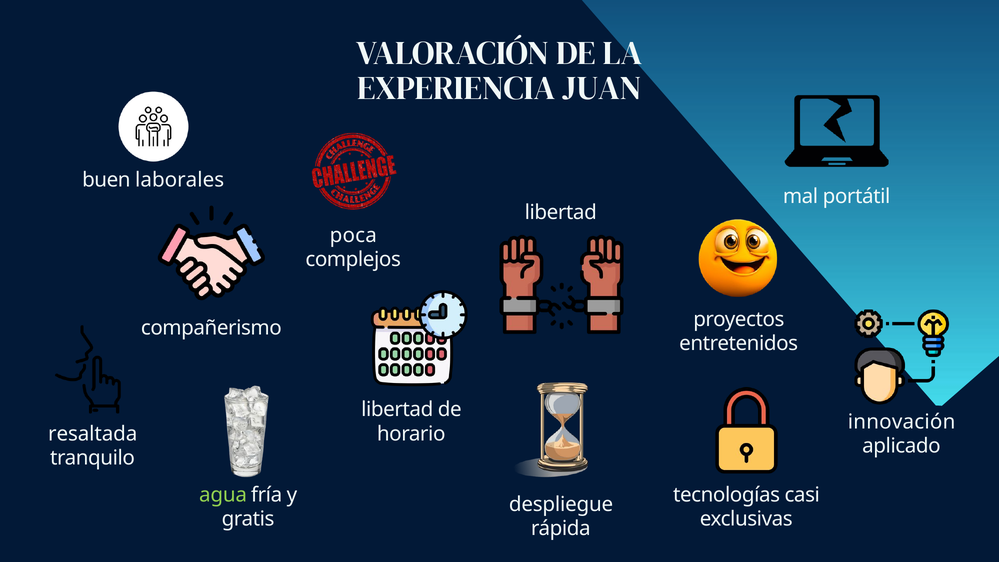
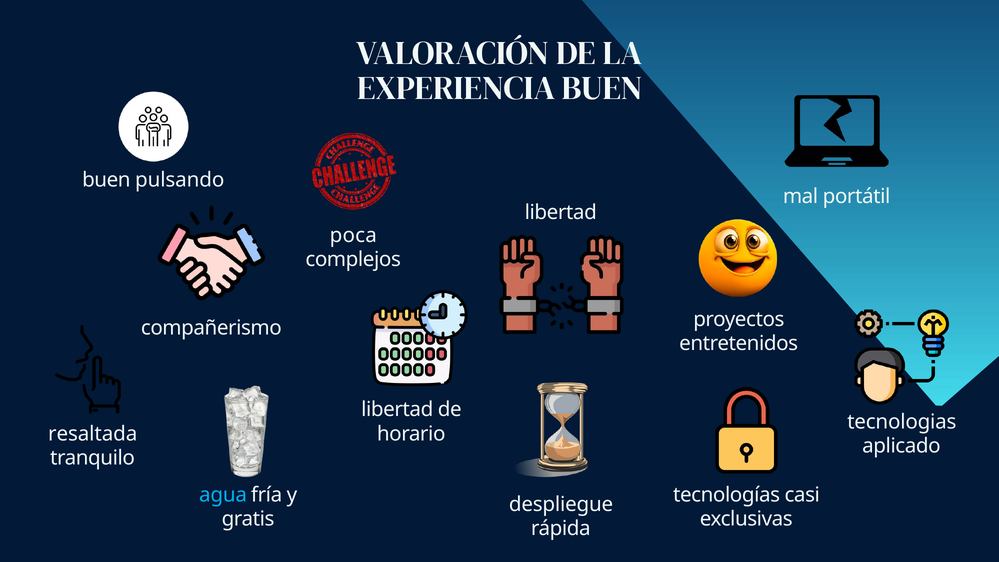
EXPERIENCIA JUAN: JUAN -> BUEN (602, 88)
laborales: laborales -> pulsando (180, 180)
innovación: innovación -> tecnologias (902, 422)
agua colour: light green -> light blue (223, 495)
